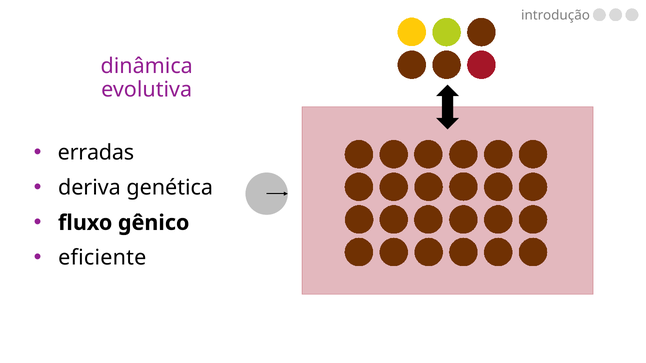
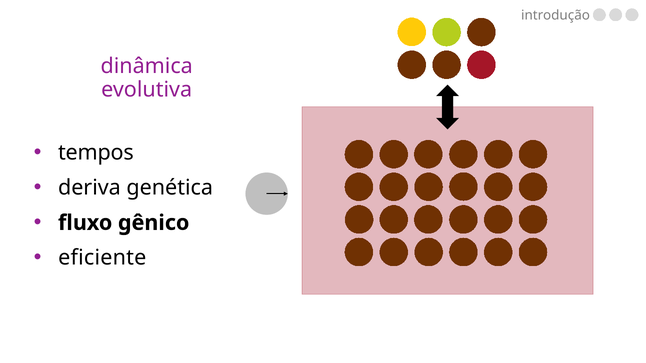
erradas: erradas -> tempos (96, 153)
